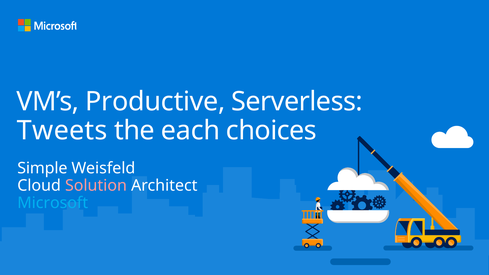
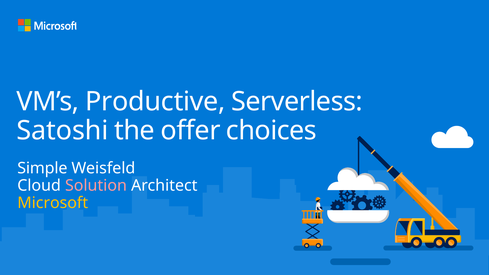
Tweets: Tweets -> Satoshi (62, 131)
each: each -> offer (191, 131)
Microsoft colour: light blue -> yellow (53, 203)
